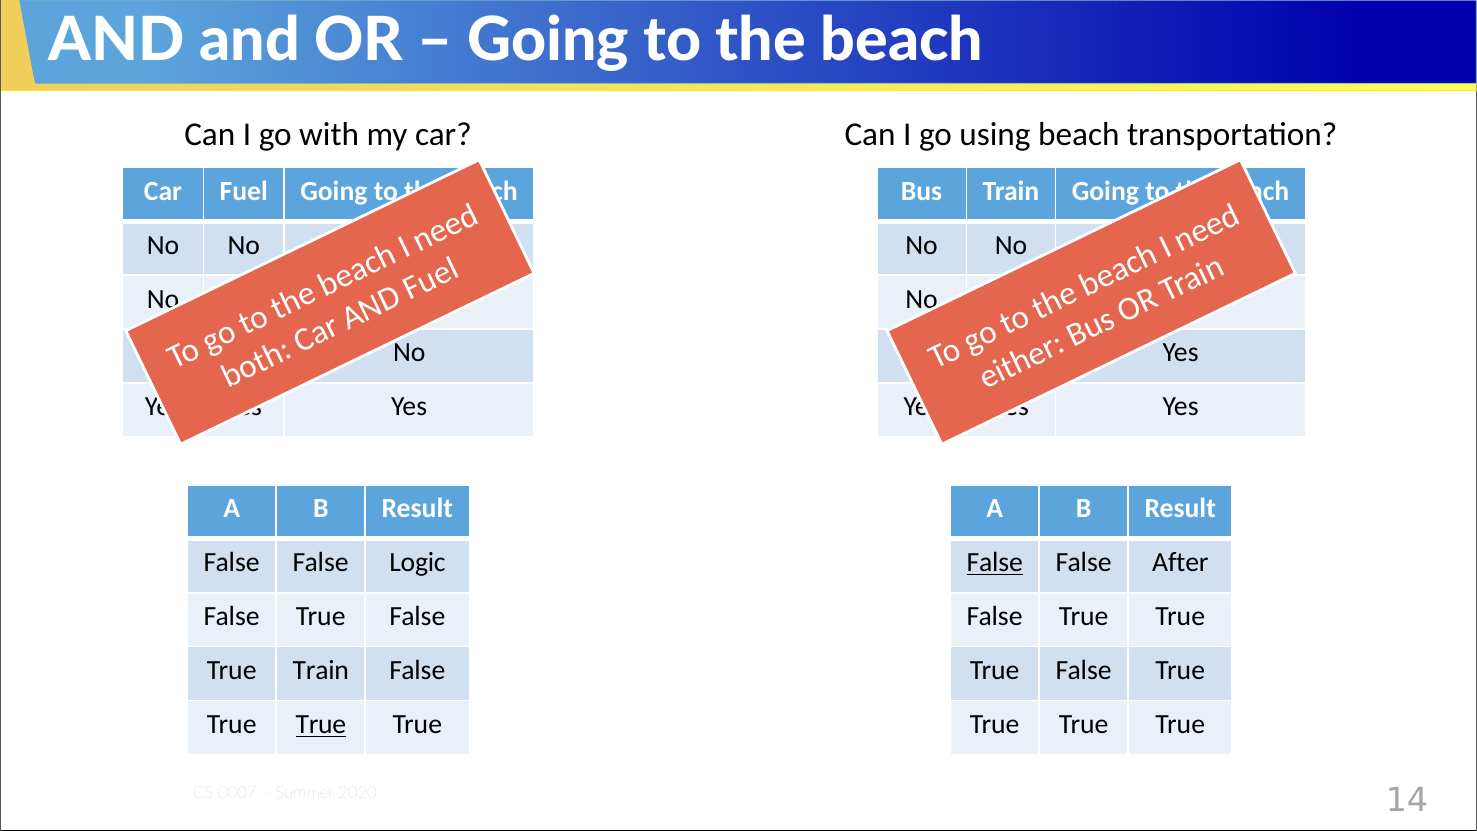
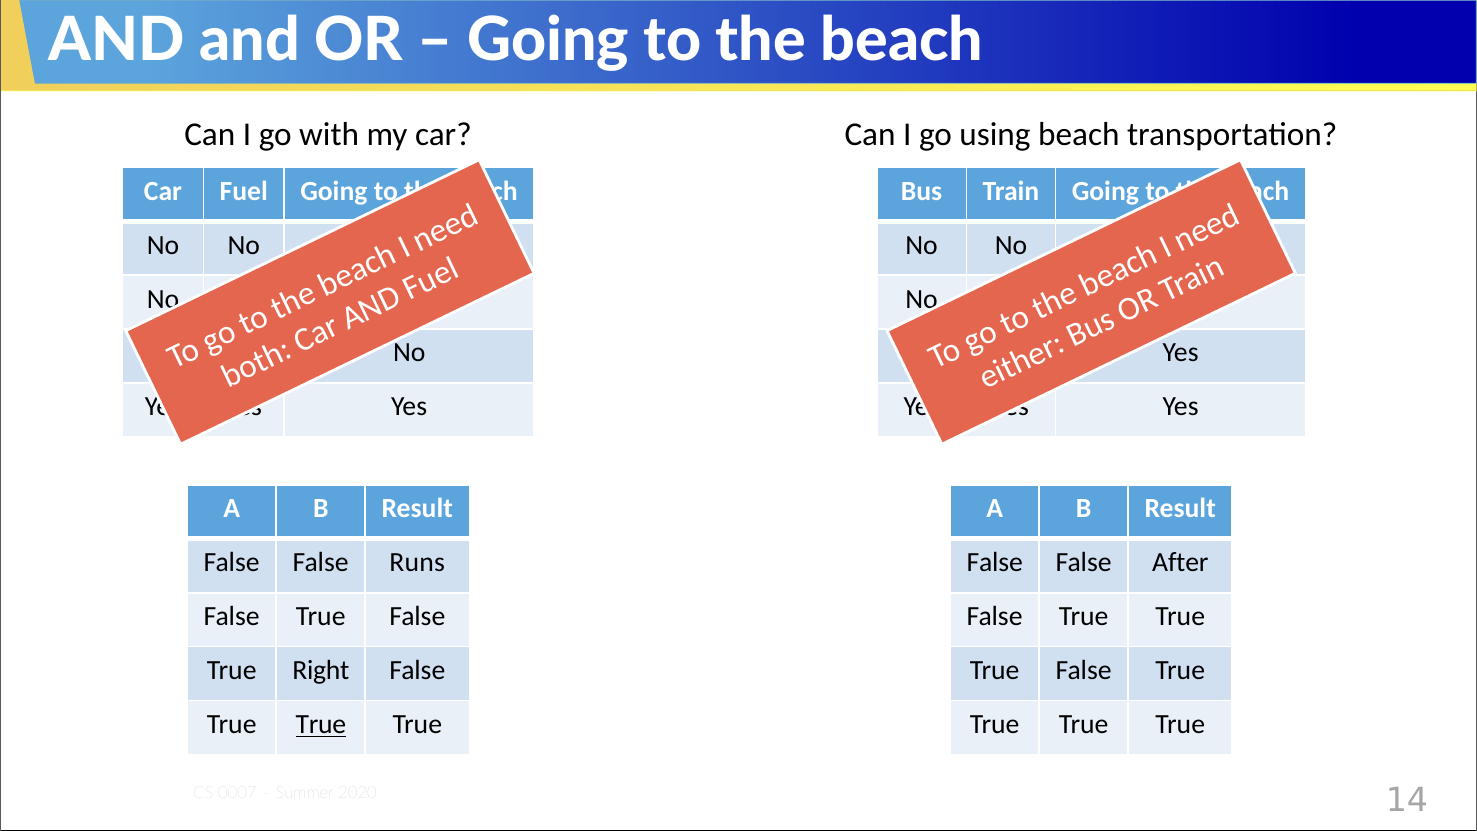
Logic: Logic -> Runs (417, 563)
False underline: present -> none (995, 563)
True Train: Train -> Right (321, 670)
